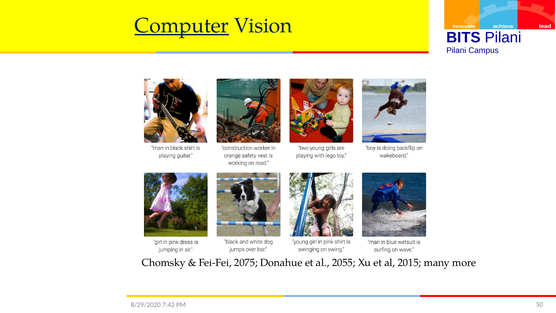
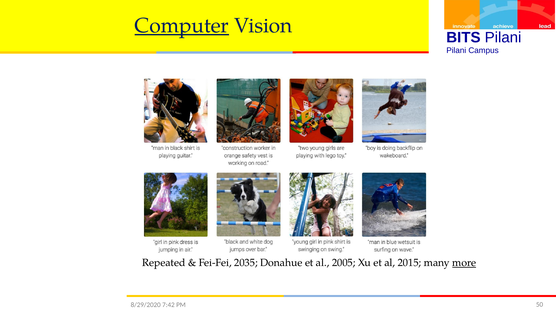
Chomsky: Chomsky -> Repeated (164, 263)
2075: 2075 -> 2035 (246, 263)
2055: 2055 -> 2005 (344, 263)
more underline: none -> present (464, 263)
